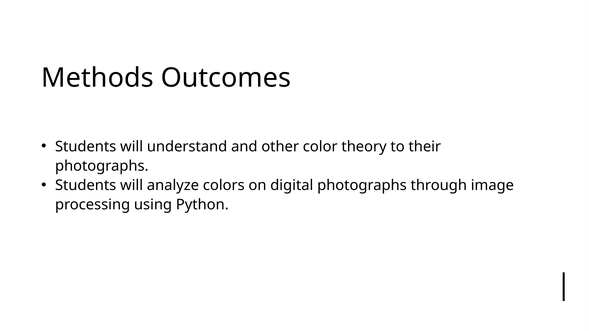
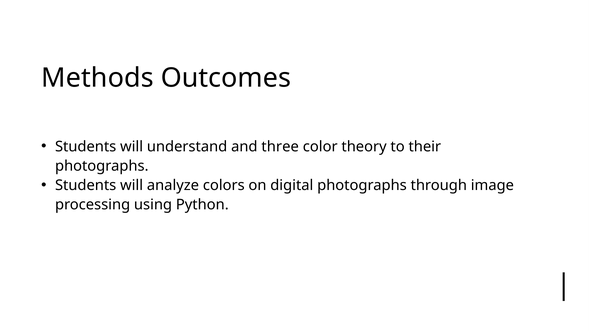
other: other -> three (280, 147)
